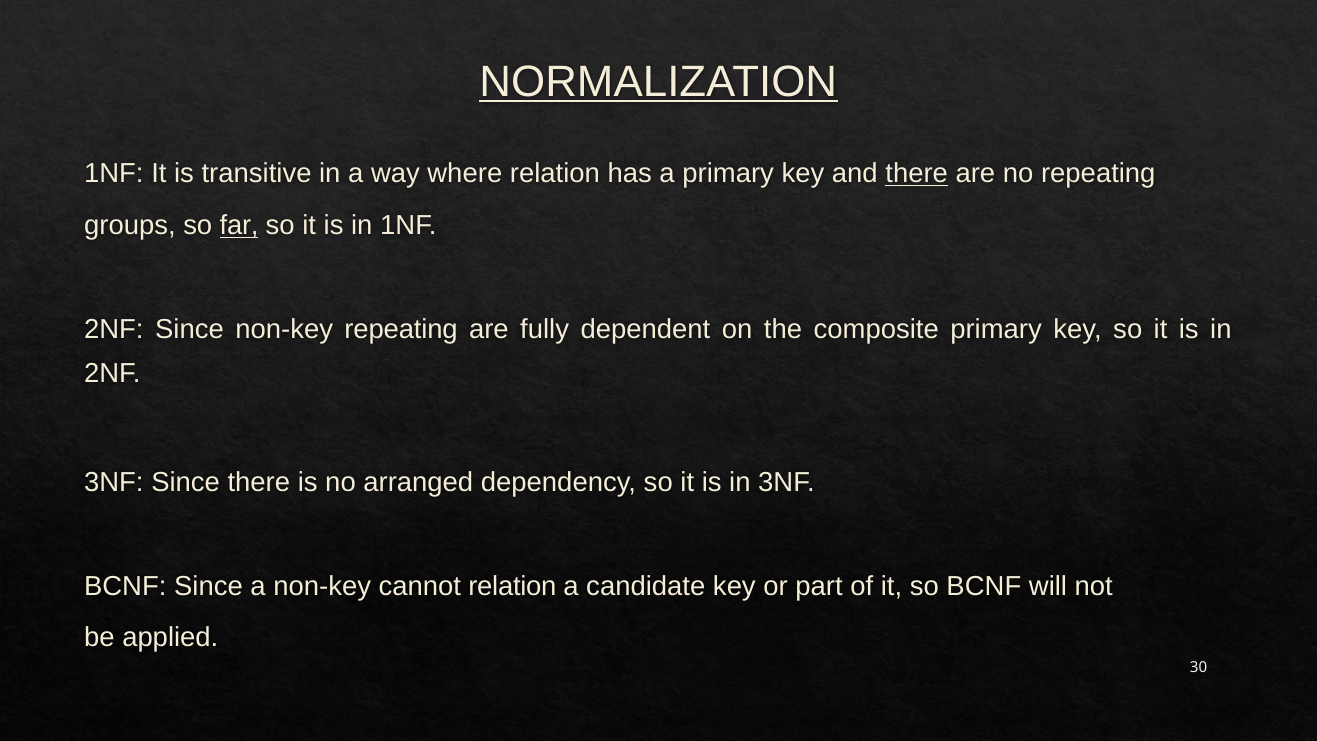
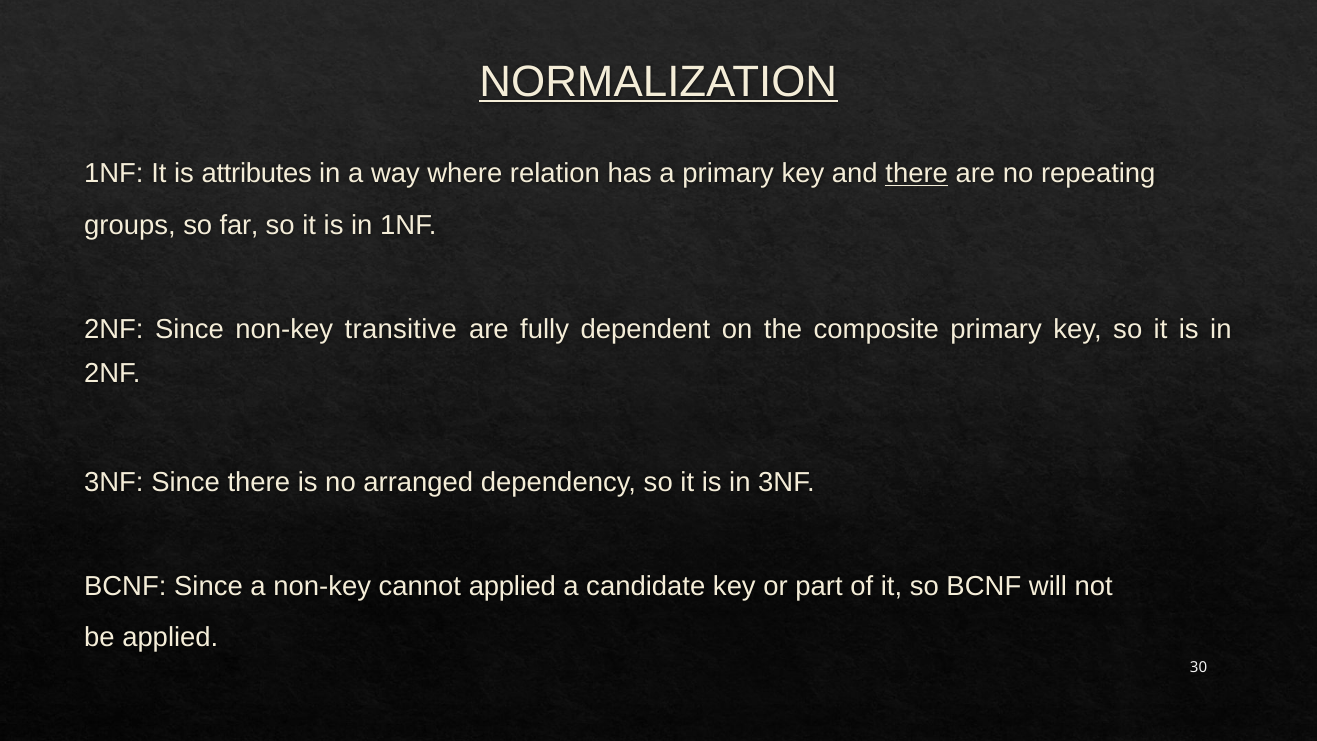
transitive: transitive -> attributes (257, 174)
far underline: present -> none (239, 226)
non-key repeating: repeating -> transitive (401, 329)
cannot relation: relation -> applied (512, 586)
